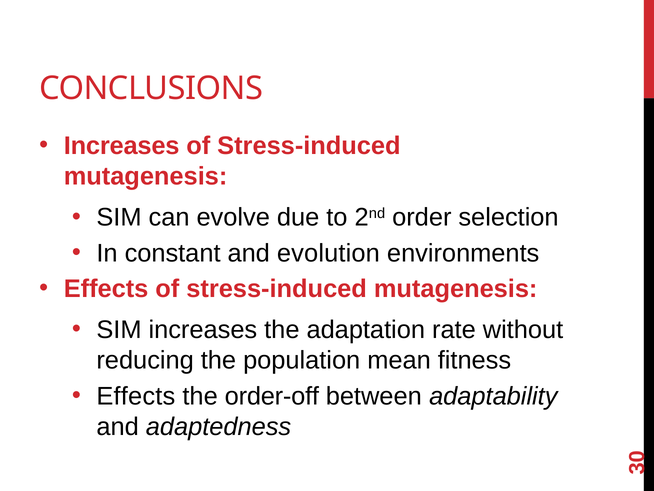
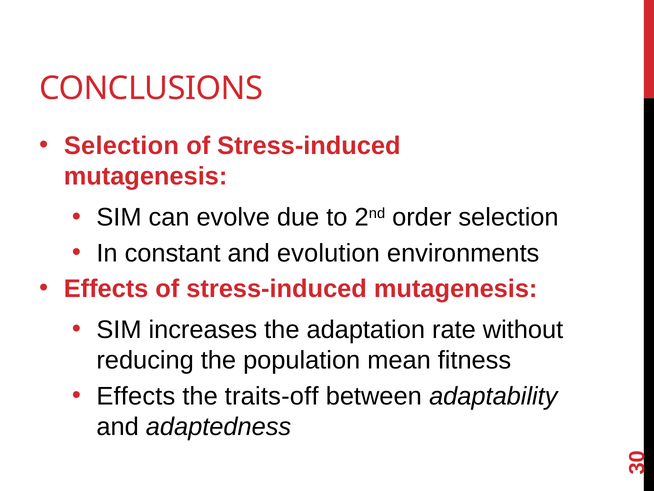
Increases: Increases -> Selection (121, 146)
order-off: order-off -> traits-off (272, 396)
